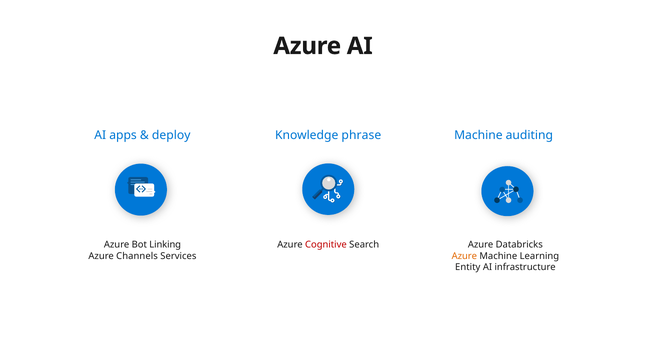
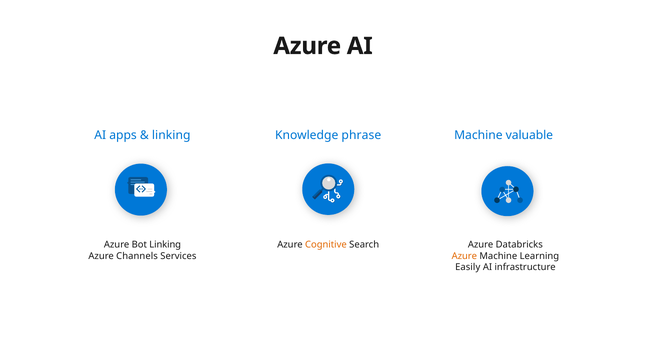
deploy: deploy -> linking (171, 135)
auditing: auditing -> valuable (529, 135)
Cognitive colour: red -> orange (326, 245)
Entity: Entity -> Easily (468, 268)
